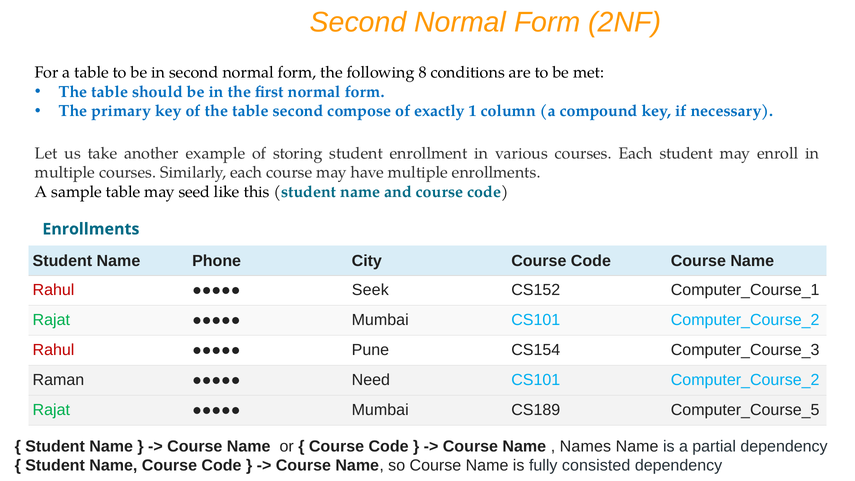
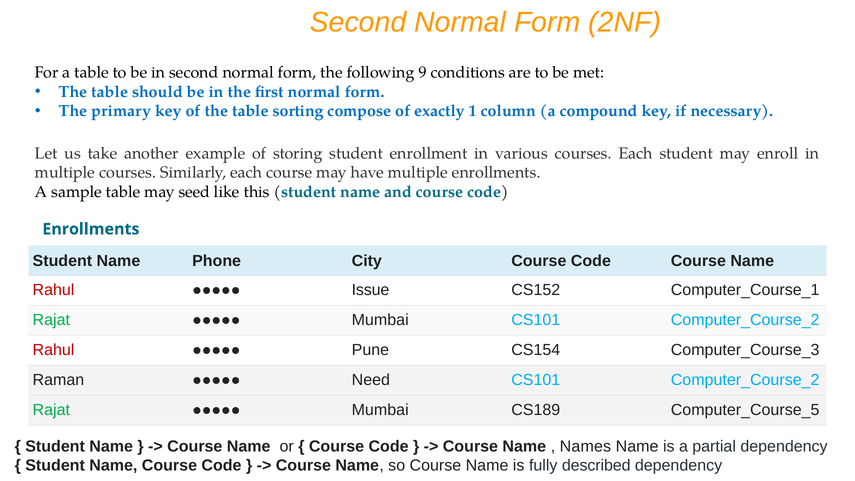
8: 8 -> 9 (423, 73)
table second: second -> sorting (298, 111)
Seek: Seek -> Issue (370, 290)
consisted: consisted -> described (596, 466)
